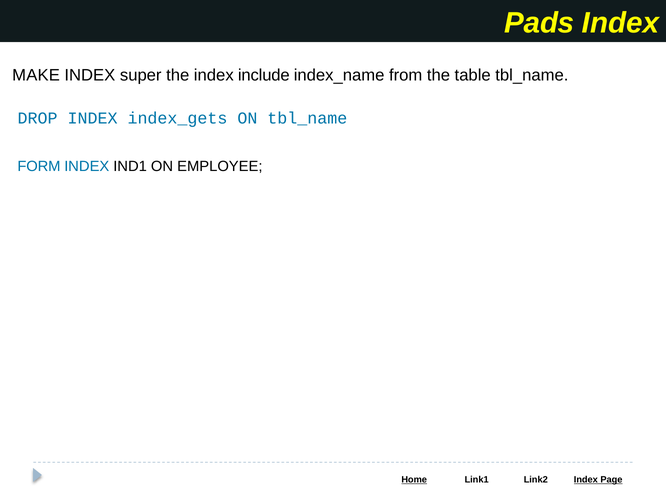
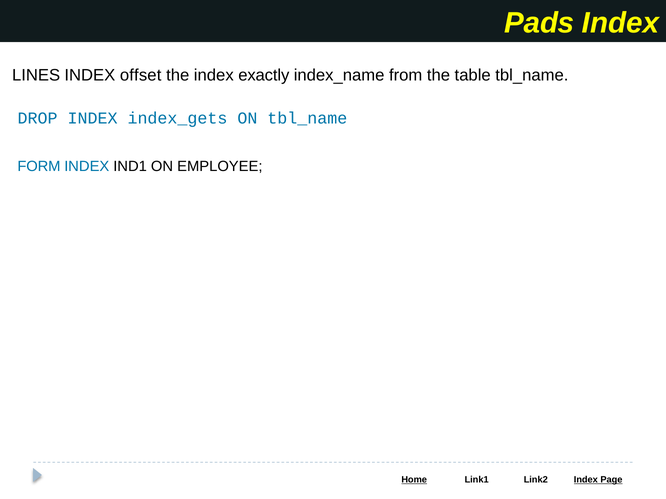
MAKE: MAKE -> LINES (36, 75)
super: super -> offset (141, 75)
include: include -> exactly (264, 75)
